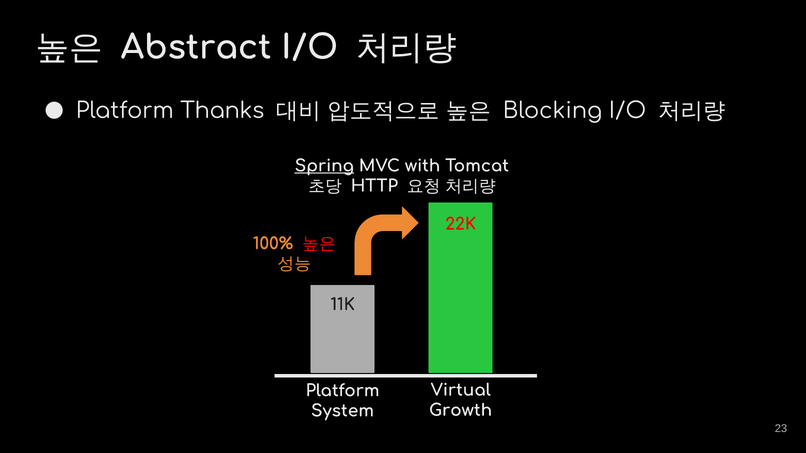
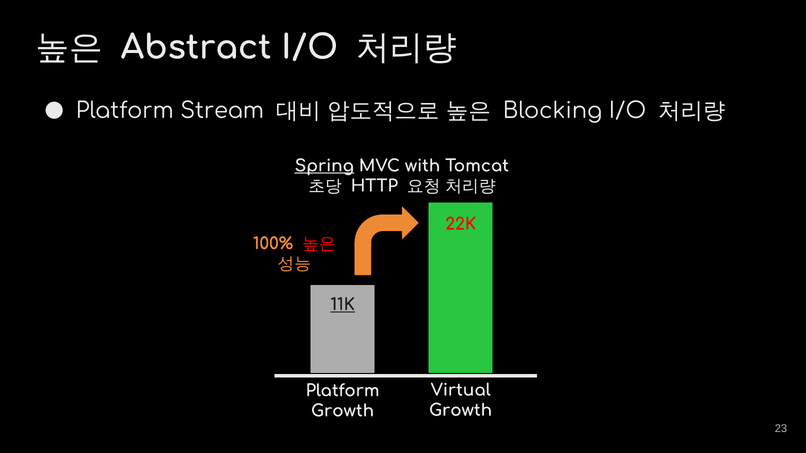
Thanks: Thanks -> Stream (222, 111)
11K underline: none -> present (343, 305)
System: System -> Growth (343, 411)
